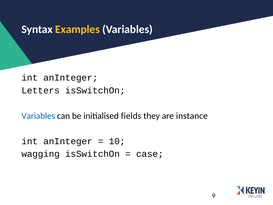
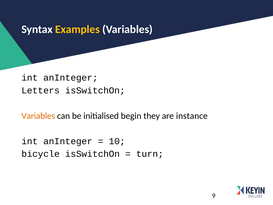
Variables colour: blue -> orange (38, 116)
fields: fields -> begin (131, 116)
wagging: wagging -> bicycle (41, 154)
case: case -> turn (150, 154)
